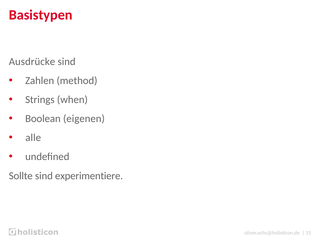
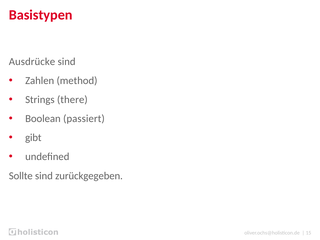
when: when -> there (72, 100)
eigenen: eigenen -> passiert (84, 119)
alle: alle -> gibt (33, 138)
experimentiere: experimentiere -> zurückgegeben (89, 176)
